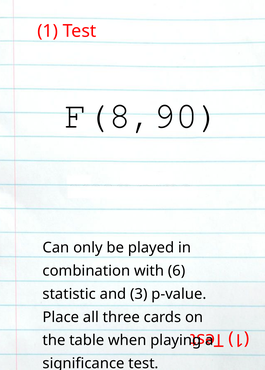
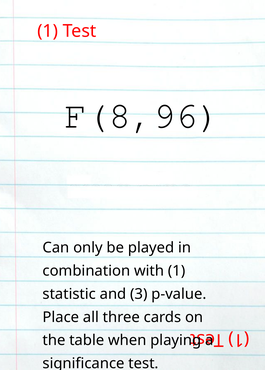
F(8,90: F(8,90 -> F(8,96 (142, 116)
with 6: 6 -> 1 (177, 271)
